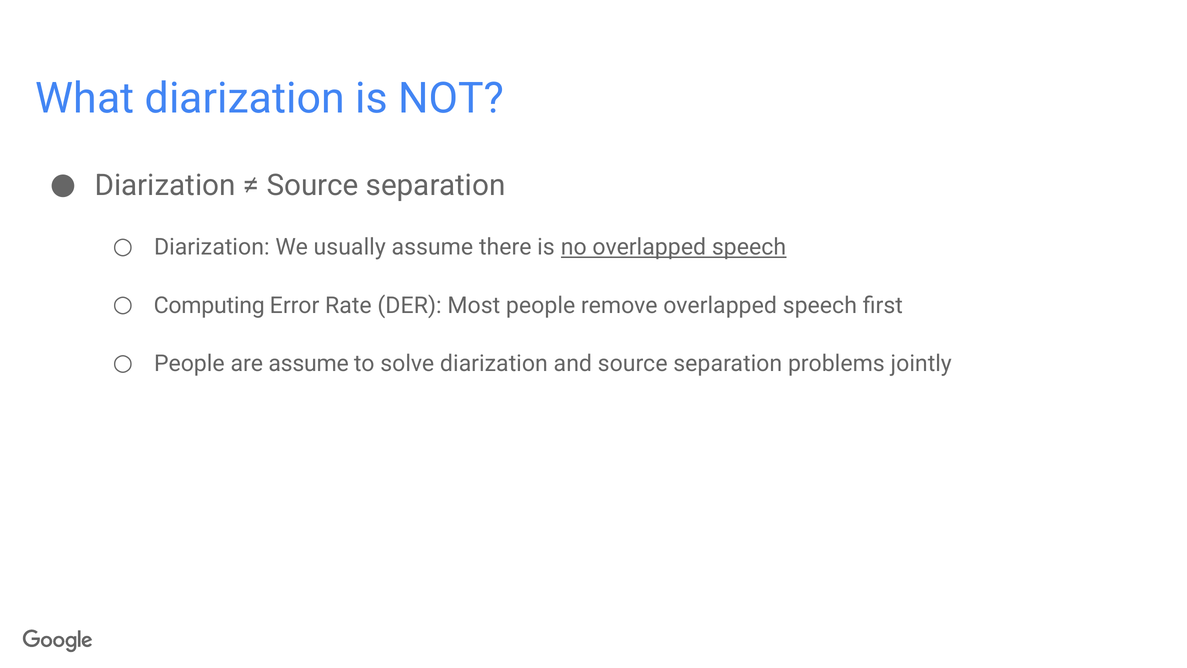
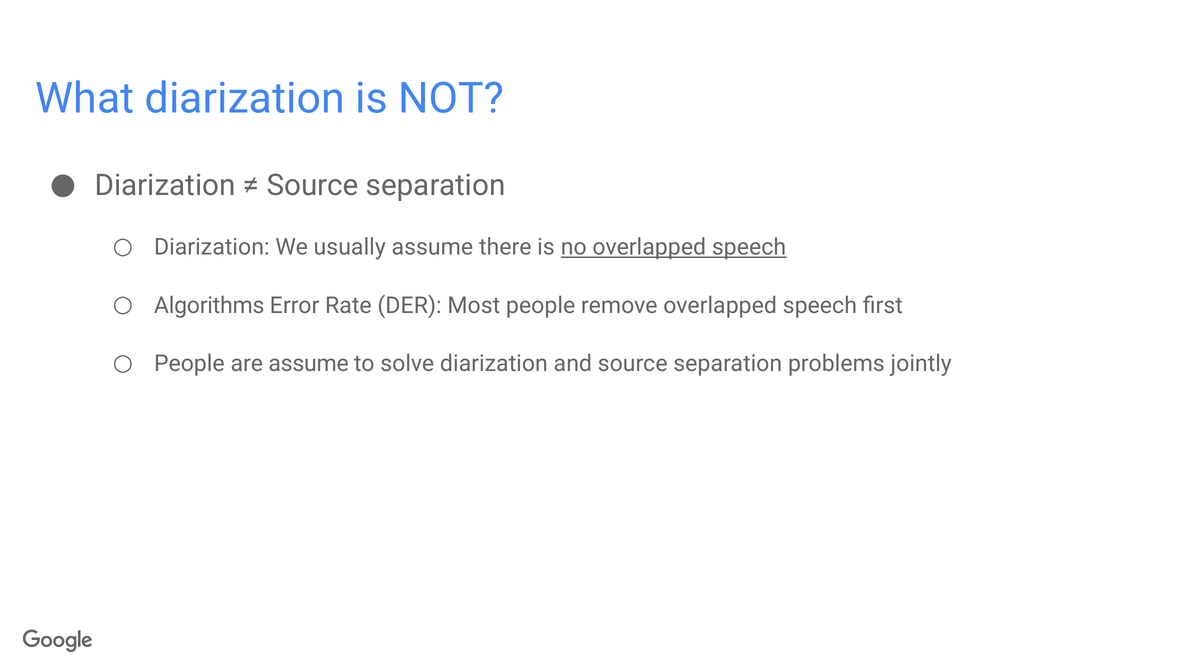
Computing: Computing -> Algorithms (209, 305)
